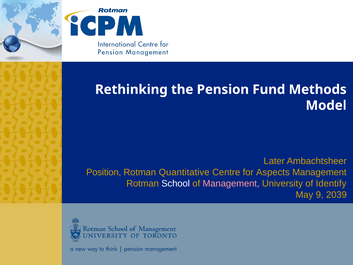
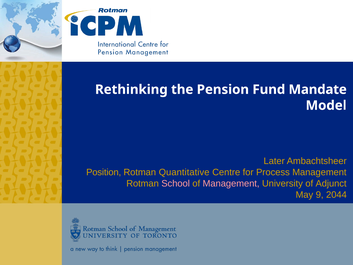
Methods: Methods -> Mandate (318, 89)
Aspects: Aspects -> Process (273, 172)
School colour: white -> pink (176, 183)
Identify: Identify -> Adjunct (331, 183)
2039: 2039 -> 2044 (336, 194)
